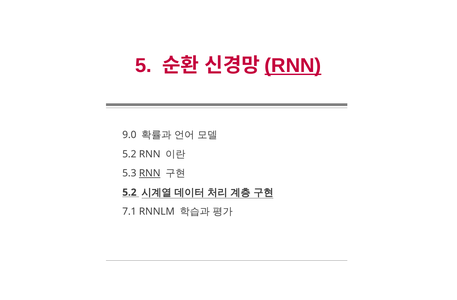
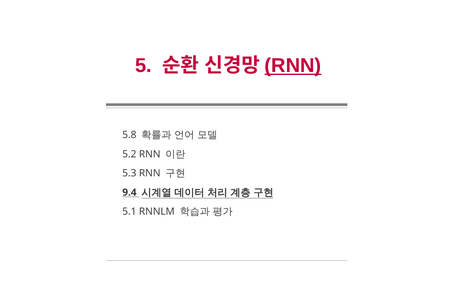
9.0: 9.0 -> 5.8 (129, 135)
RNN underline: present -> none (150, 173)
5.2: 5.2 -> 9.4 (129, 192)
7.1: 7.1 -> 5.1 (129, 212)
